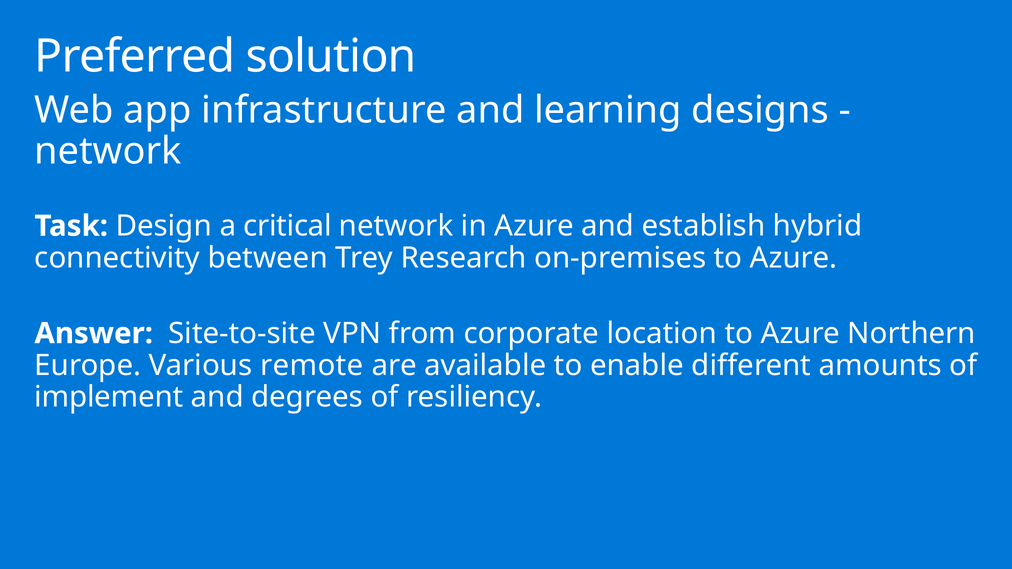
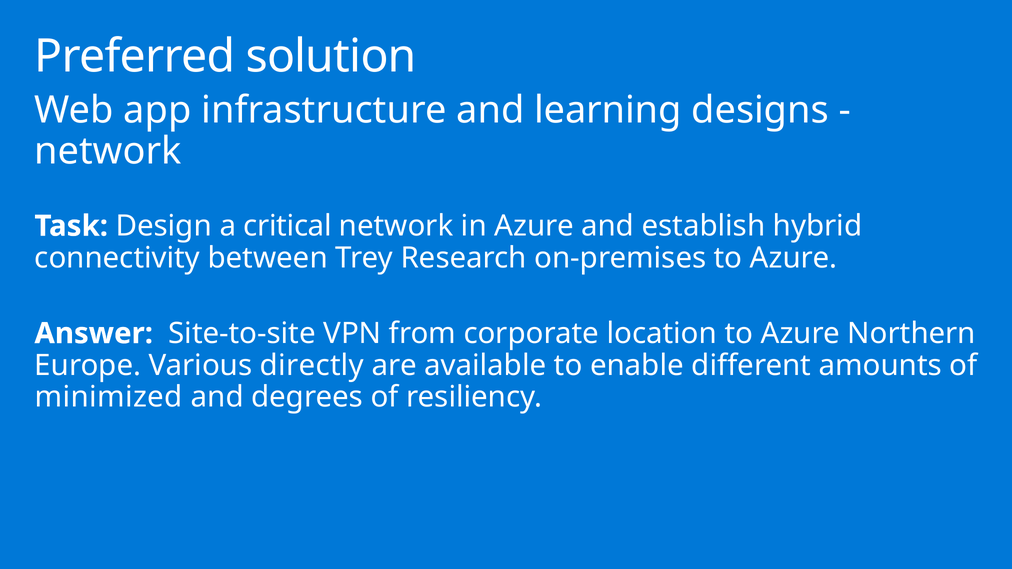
remote: remote -> directly (312, 366)
implement: implement -> minimized (109, 397)
